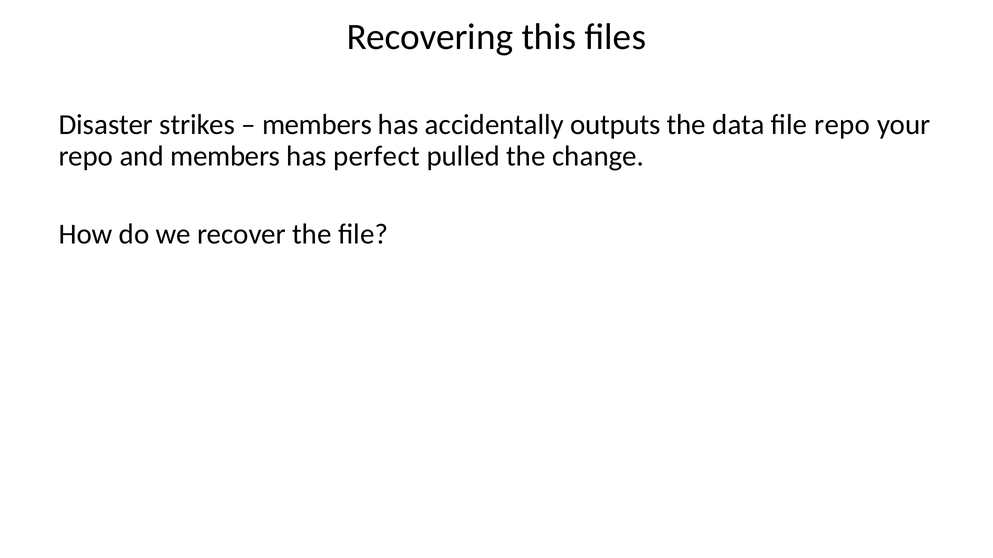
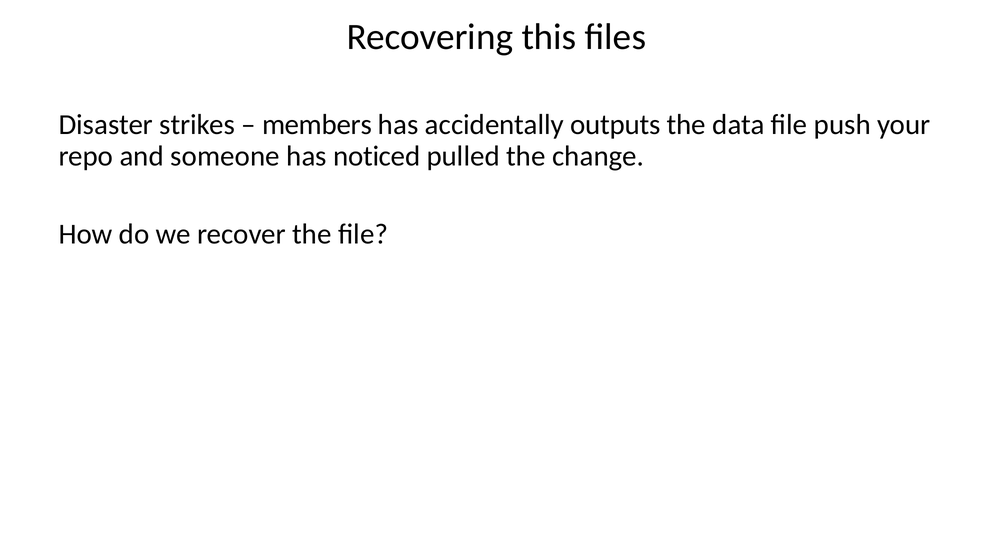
file repo: repo -> push (842, 125)
and members: members -> someone (225, 156)
perfect: perfect -> noticed (377, 156)
